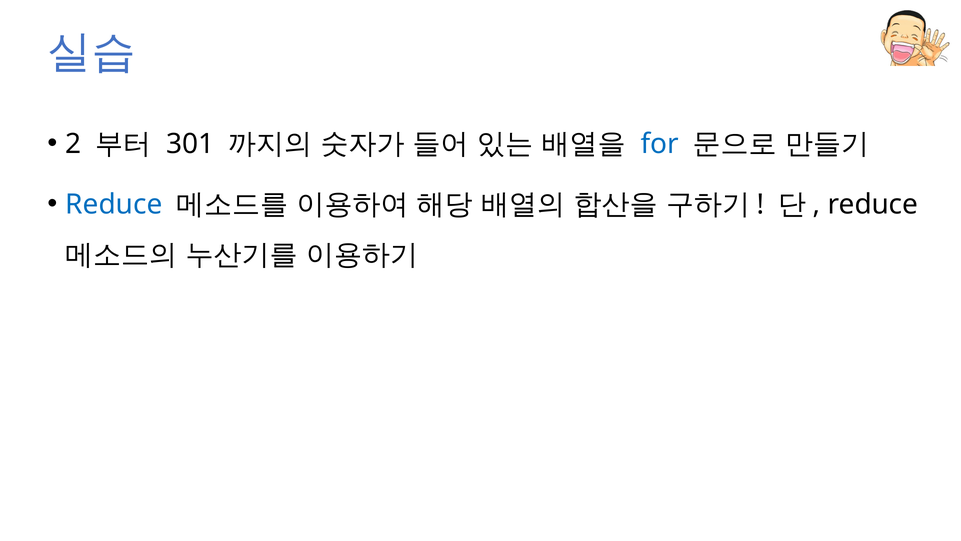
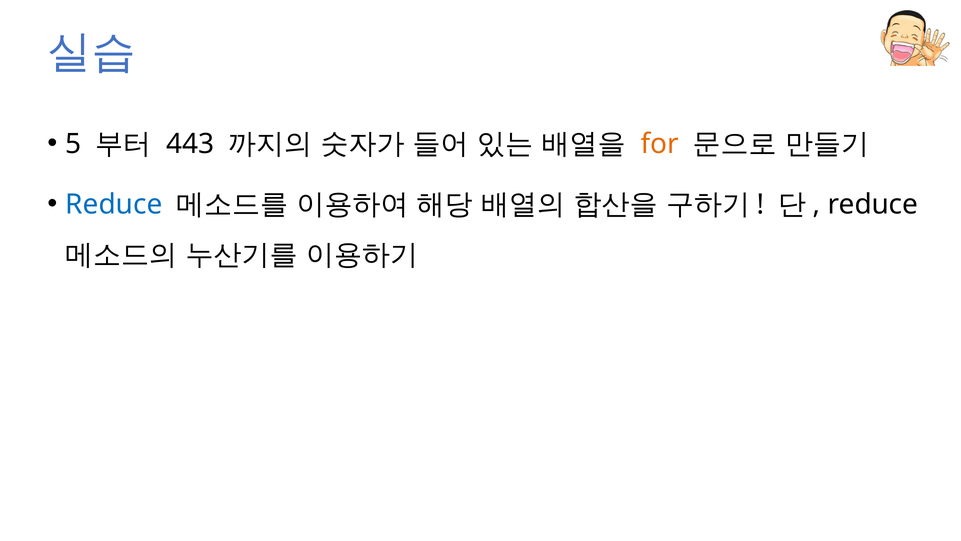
2: 2 -> 5 (74, 144)
301: 301 -> 443 (190, 144)
for colour: blue -> orange (660, 144)
